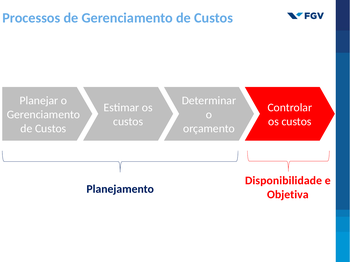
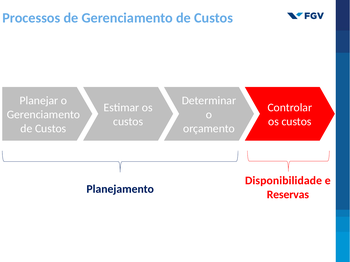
Objetiva: Objetiva -> Reservas (288, 195)
